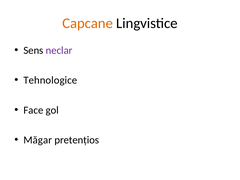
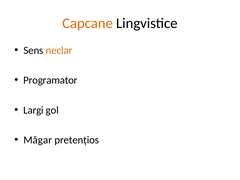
neclar colour: purple -> orange (59, 50)
Tehnologice: Tehnologice -> Programator (50, 80)
Face: Face -> Largi (33, 110)
